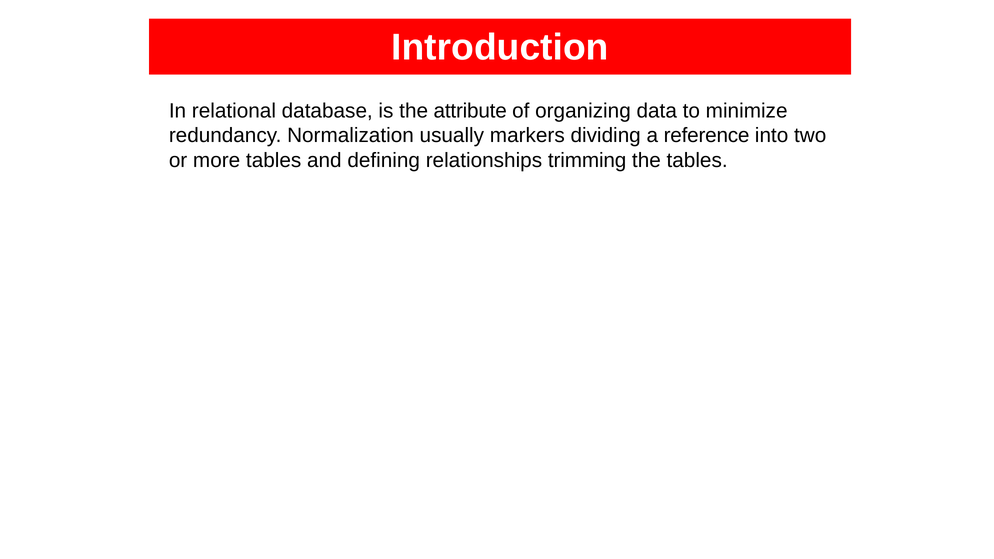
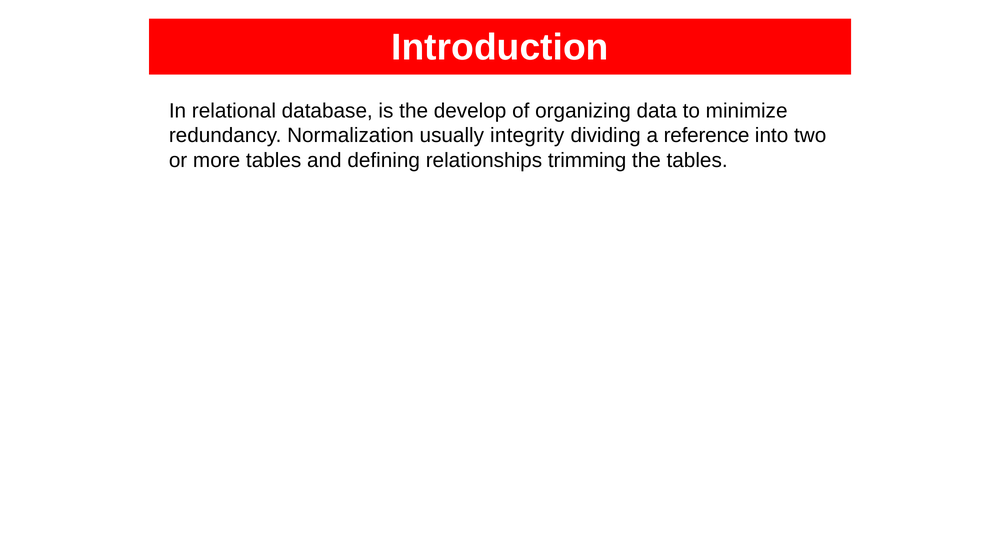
attribute: attribute -> develop (470, 111)
markers: markers -> integrity (527, 136)
